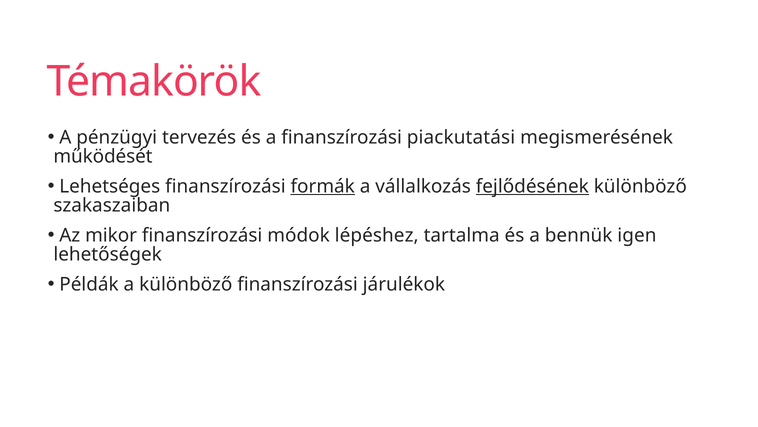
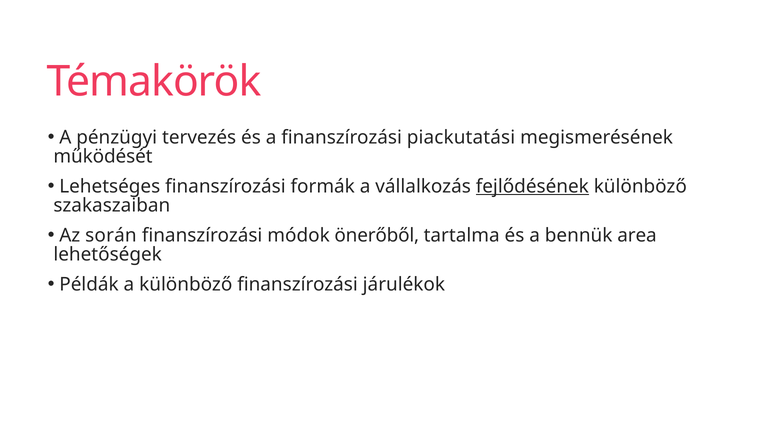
formák underline: present -> none (323, 186)
mikor: mikor -> során (111, 235)
lépéshez: lépéshez -> önerőből (377, 235)
igen: igen -> area (637, 235)
